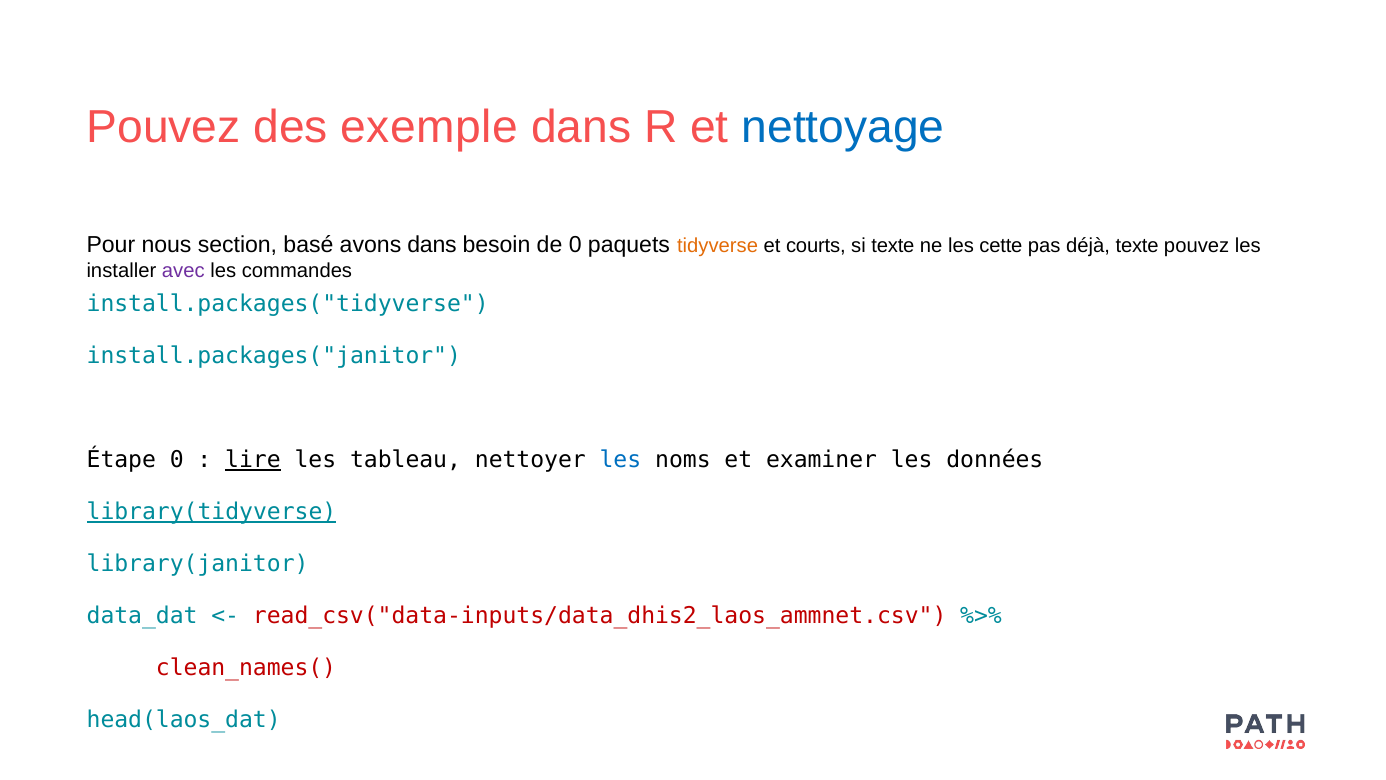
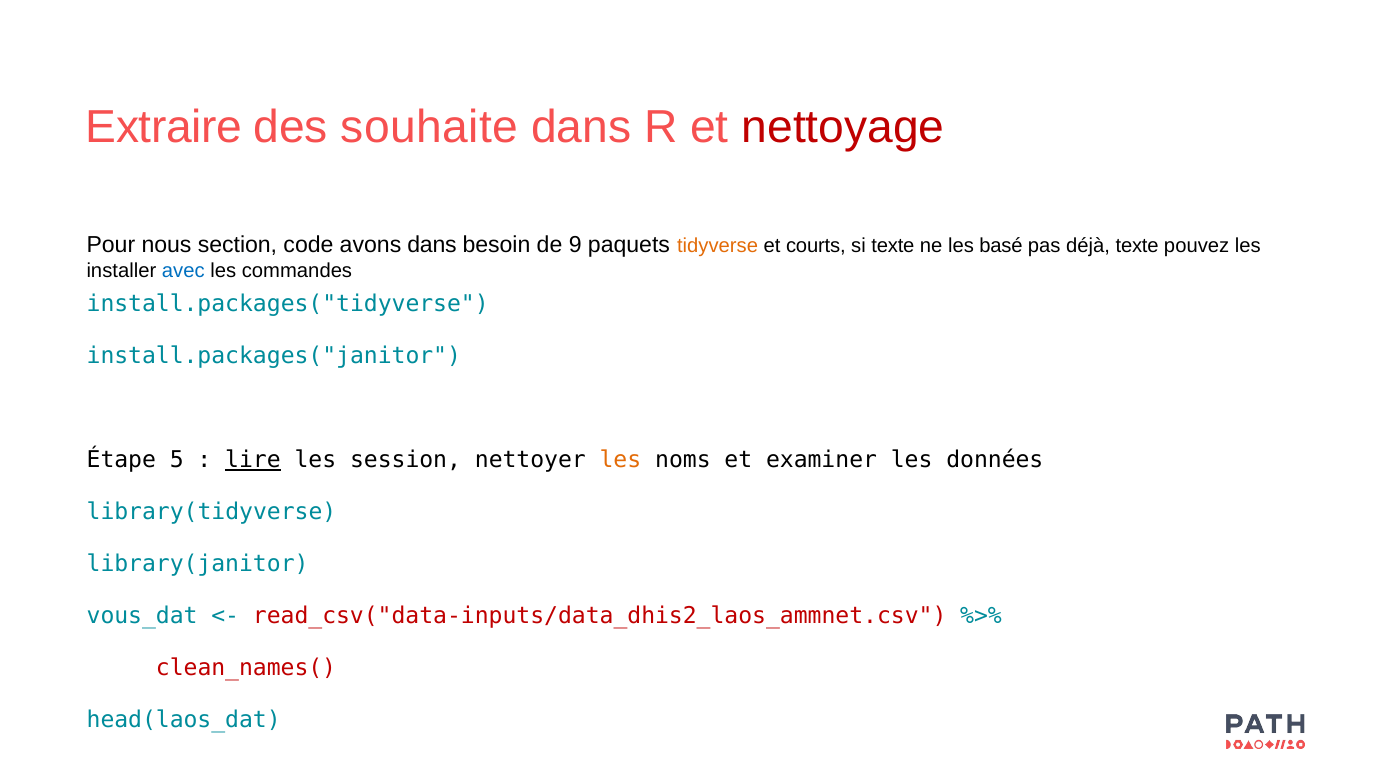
Pouvez: Pouvez -> Extraire (164, 127)
exemple: exemple -> souhaite (429, 127)
nettoyage colour: blue -> red (843, 127)
basé: basé -> code (308, 245)
de 0: 0 -> 9 (575, 245)
cette: cette -> basé (1001, 246)
avec colour: purple -> blue (183, 271)
Étape 0: 0 -> 5 (177, 460)
tableau: tableau -> session (406, 460)
les colour: blue -> orange (620, 460)
library(tidyverse underline: present -> none (211, 512)
data_dat: data_dat -> vous_dat (142, 616)
